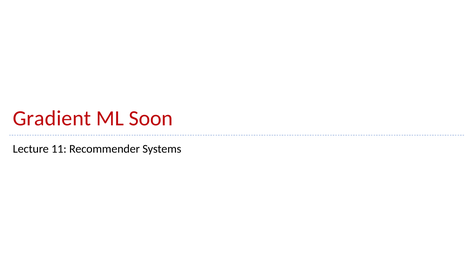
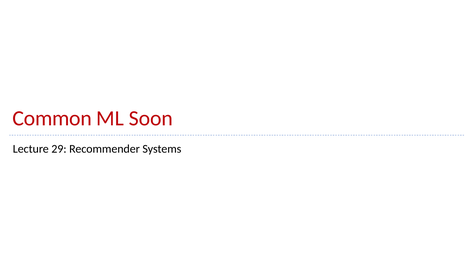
Gradient: Gradient -> Common (52, 119)
11: 11 -> 29 (59, 149)
